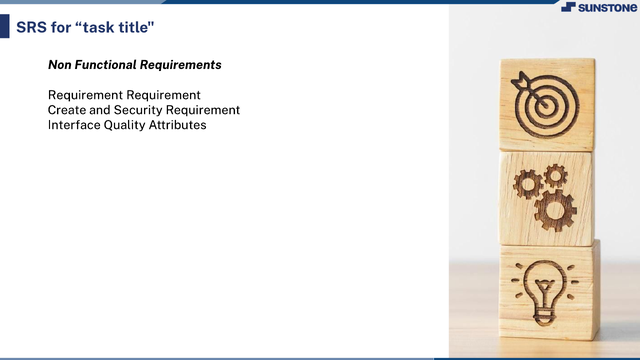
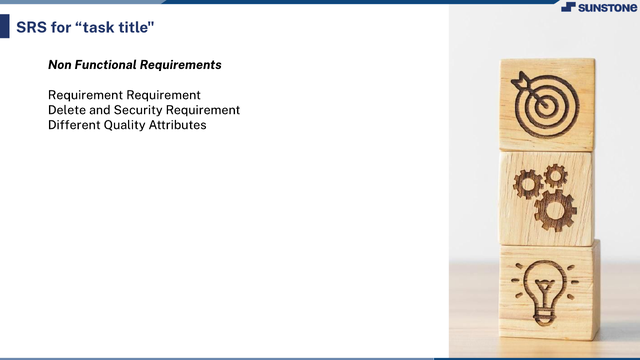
Create: Create -> Delete (67, 110)
Interface: Interface -> Different (74, 125)
